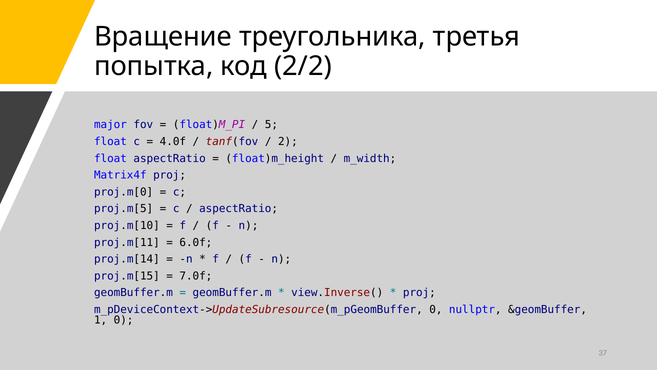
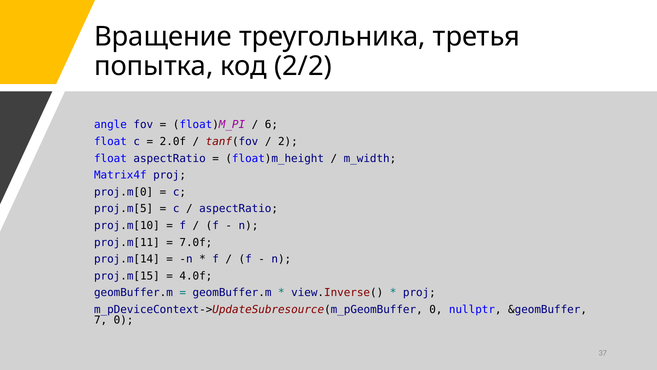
major: major -> angle (110, 125)
5: 5 -> 6 (271, 125)
4.0f: 4.0f -> 2.0f (173, 141)
6.0f: 6.0f -> 7.0f (196, 242)
7.0f: 7.0f -> 4.0f (196, 276)
1: 1 -> 7 (101, 320)
